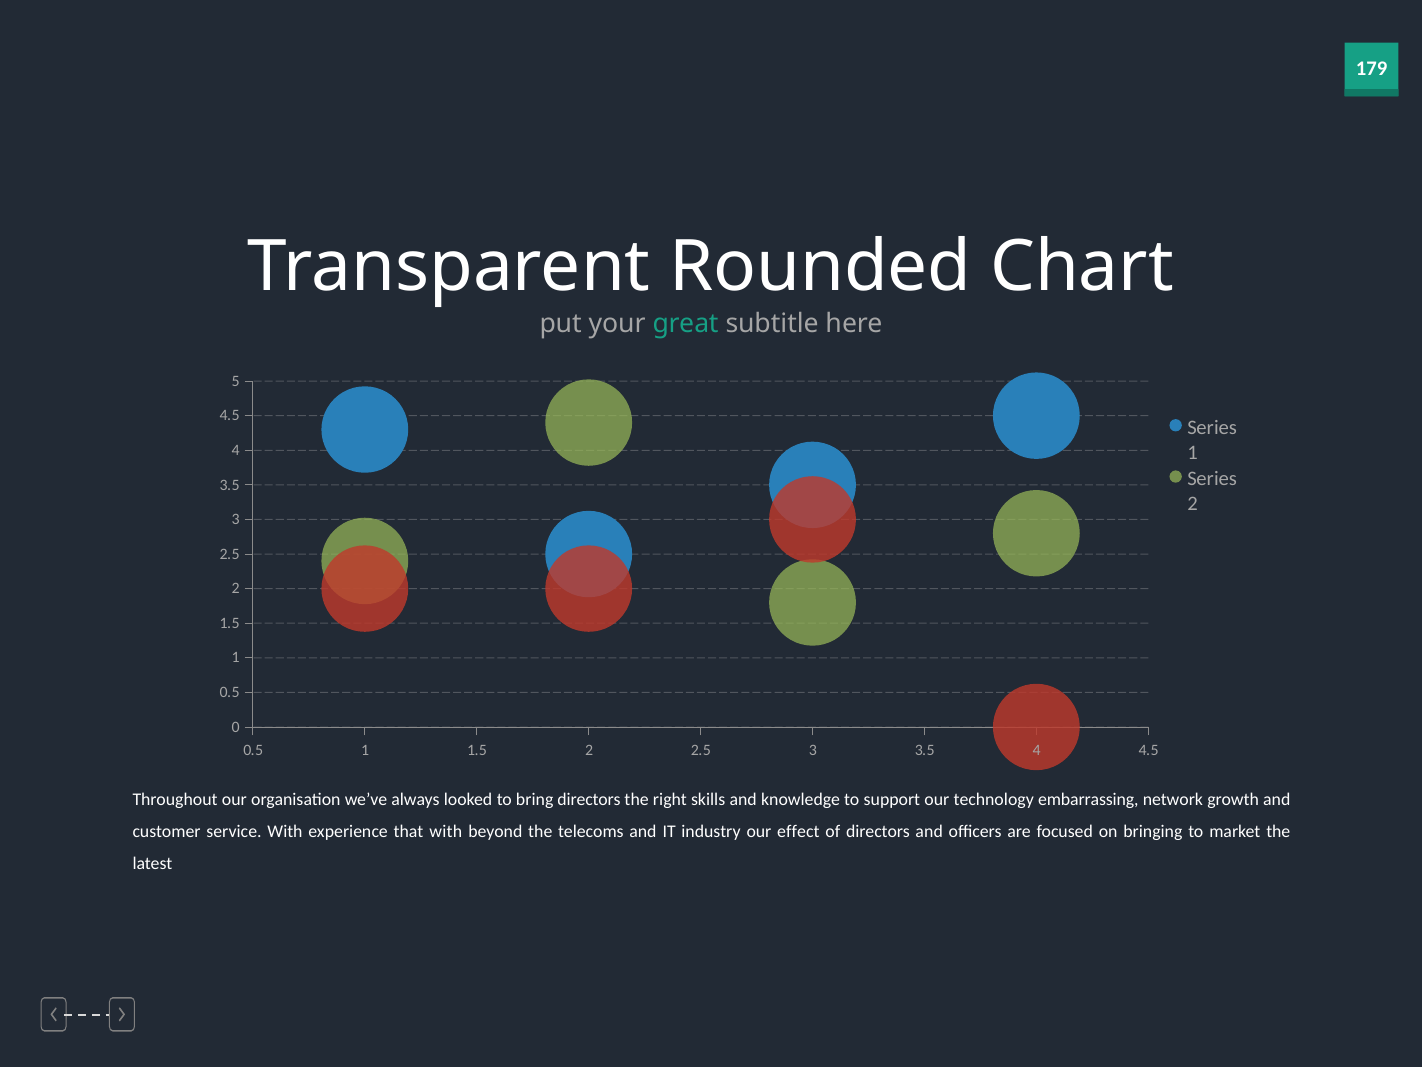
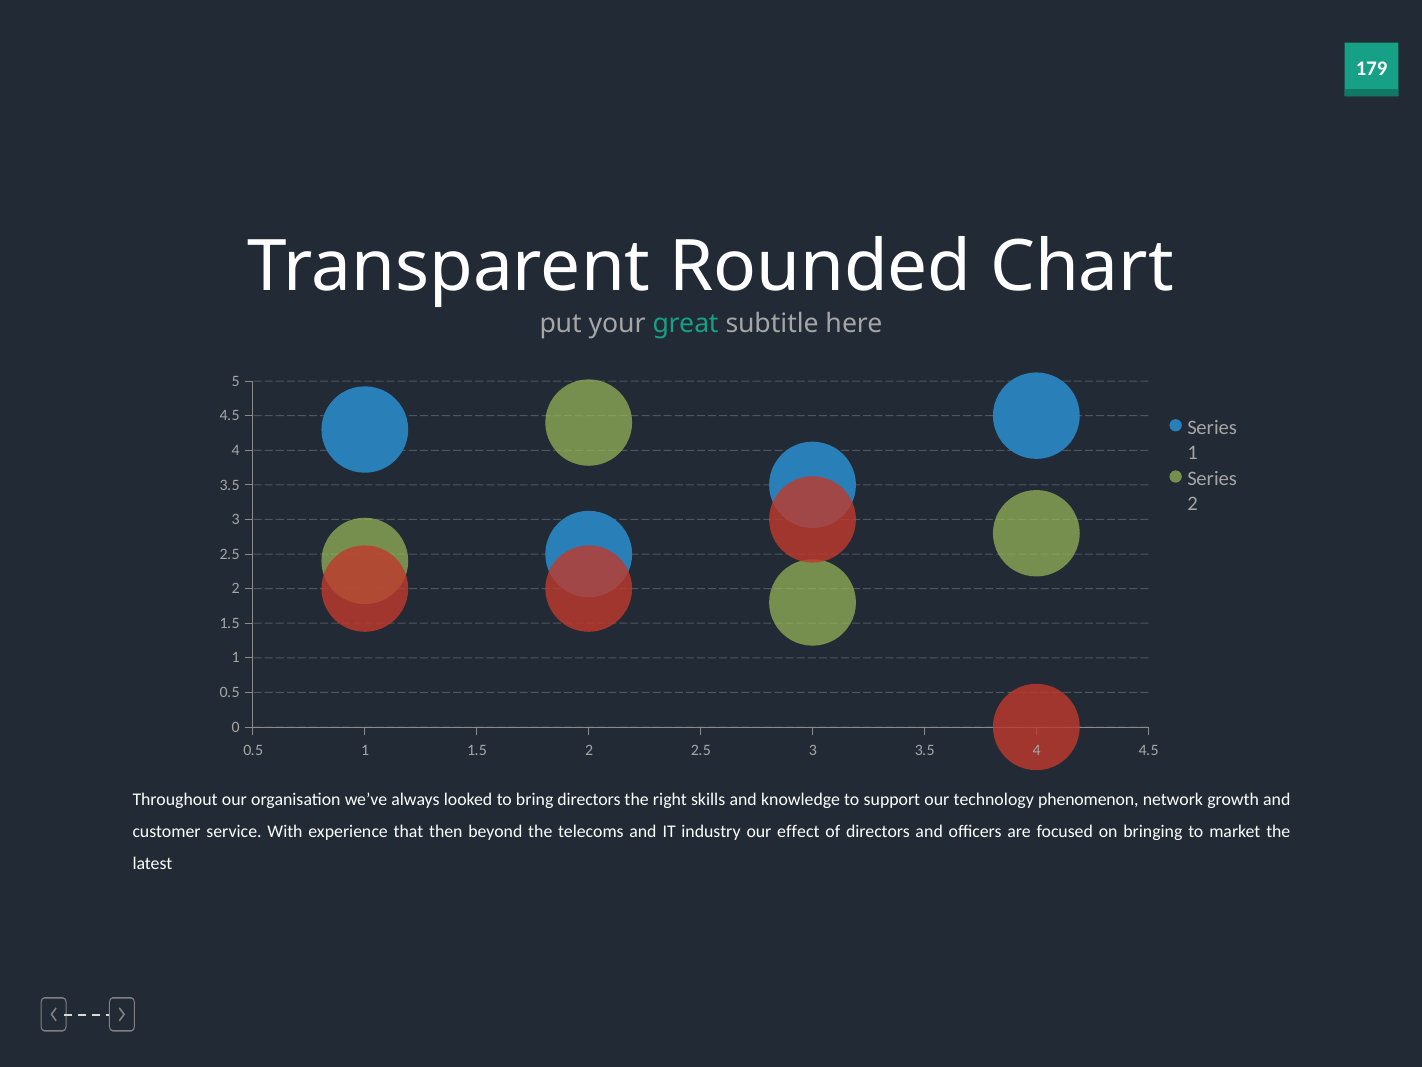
embarrassing: embarrassing -> phenomenon (1088, 799)
that with: with -> then (446, 832)
